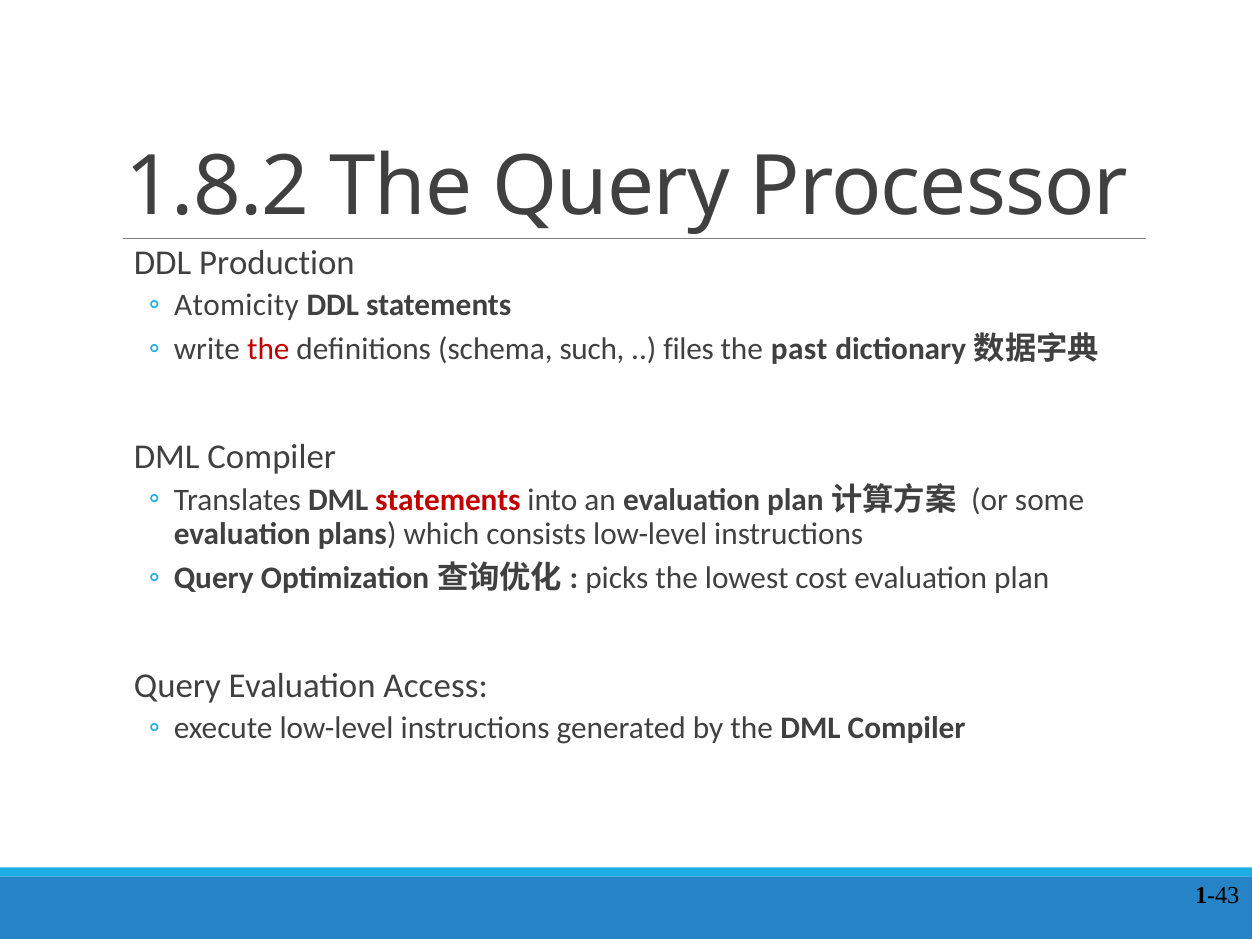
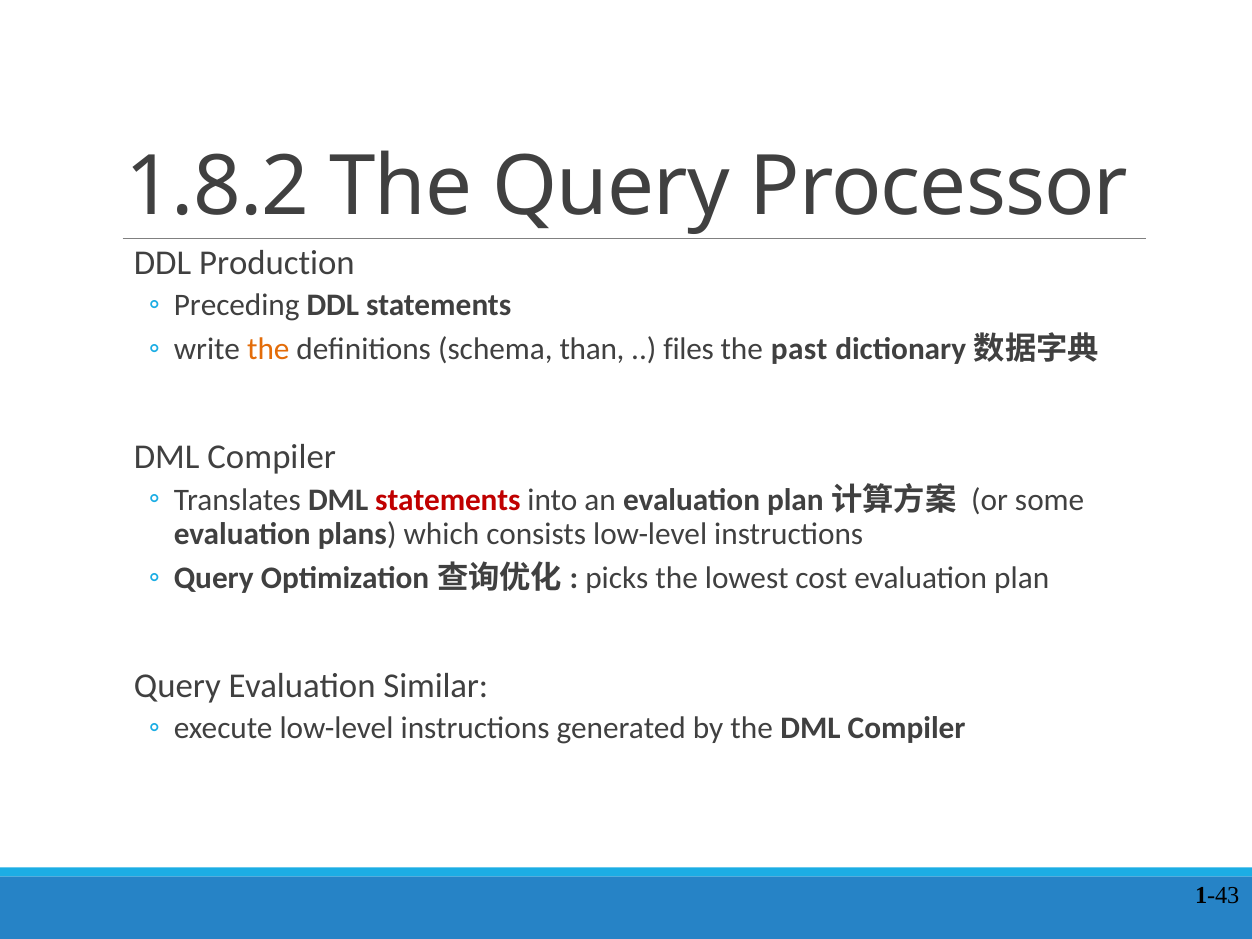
Atomicity: Atomicity -> Preceding (237, 305)
the colour: red -> orange (268, 350)
such: such -> than (592, 350)
Access: Access -> Similar (436, 686)
